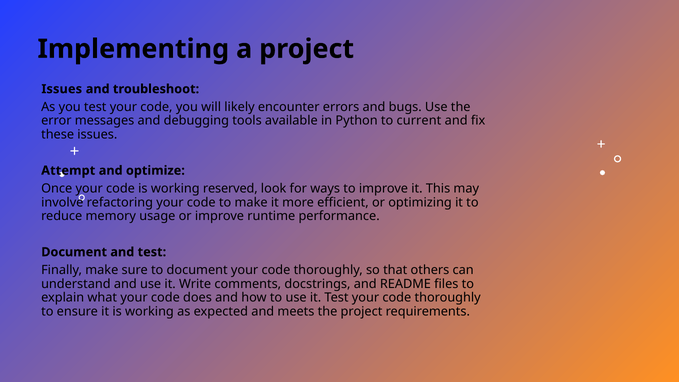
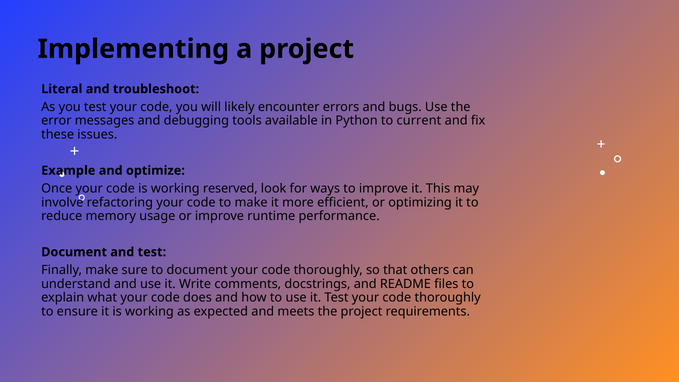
Issues: Issues -> Literal (62, 89)
Attempt: Attempt -> Example (68, 171)
